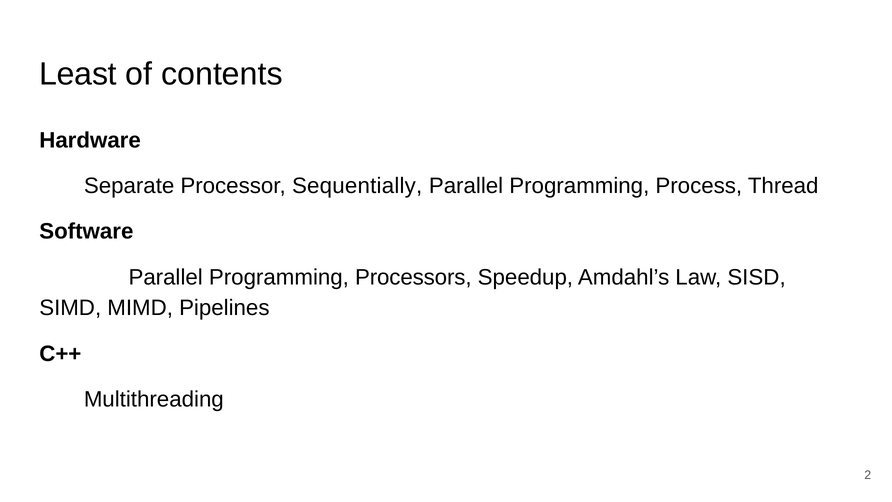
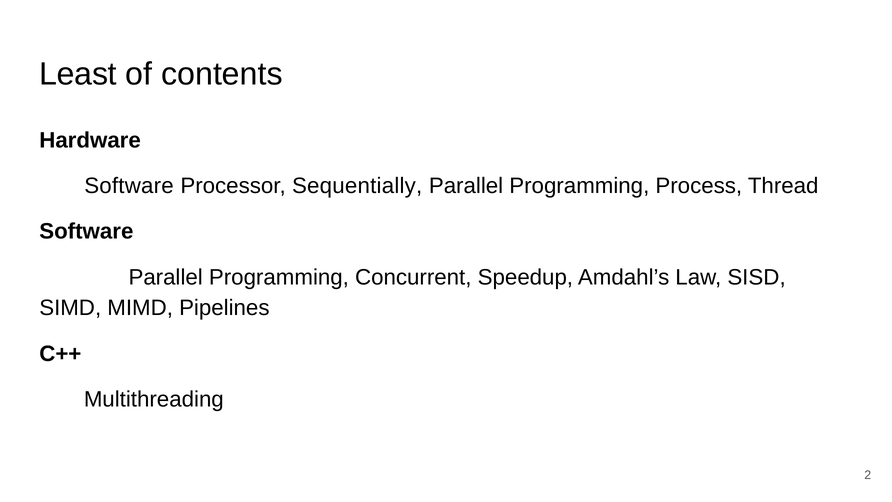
Separate: Separate -> Software (129, 186)
Processors: Processors -> Concurrent (413, 277)
